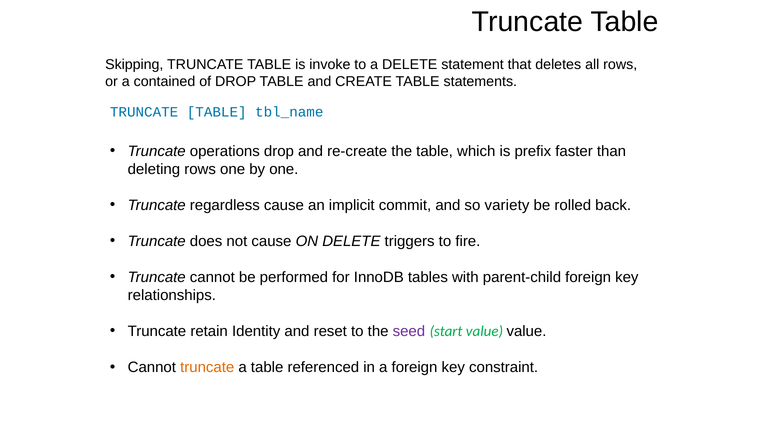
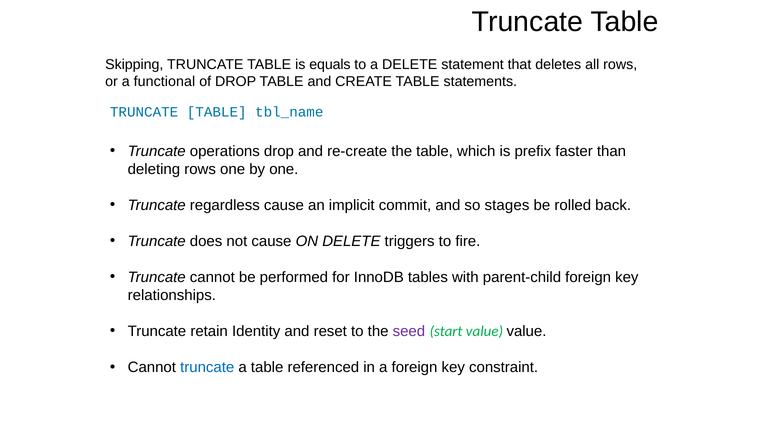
invoke: invoke -> equals (330, 64)
contained: contained -> functional (164, 82)
variety: variety -> stages (507, 205)
truncate colour: orange -> blue (207, 367)
